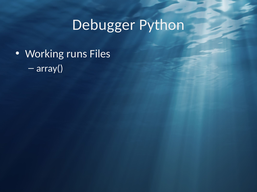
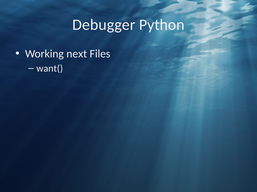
runs: runs -> next (77, 54)
array(: array( -> want( (50, 69)
